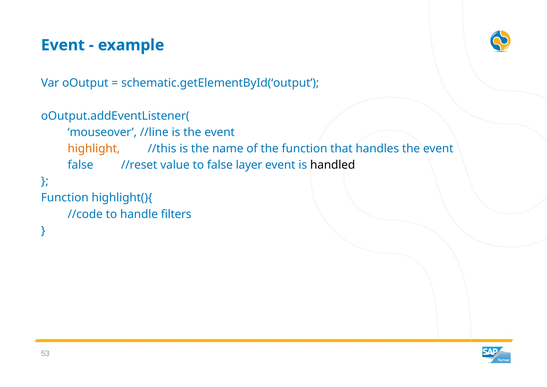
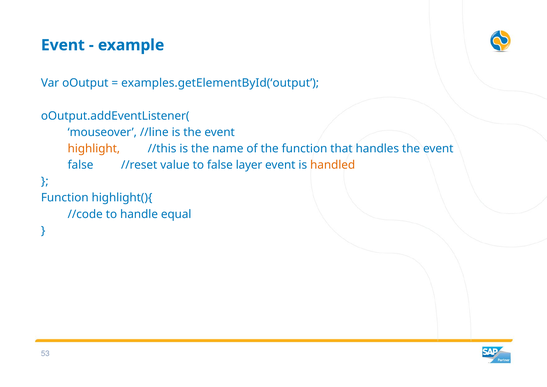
schematic.getElementById(‘output: schematic.getElementById(‘output -> examples.getElementById(‘output (220, 83)
handled colour: black -> orange (333, 165)
filters: filters -> equal (176, 214)
